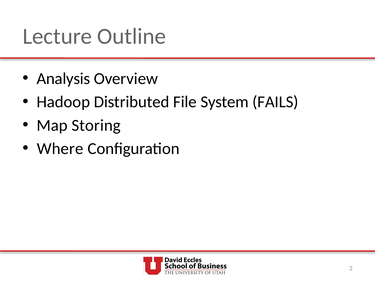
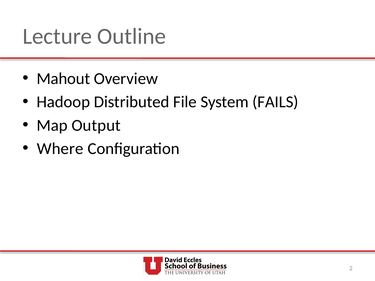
Analysis: Analysis -> Mahout (63, 79)
Storing: Storing -> Output (96, 125)
